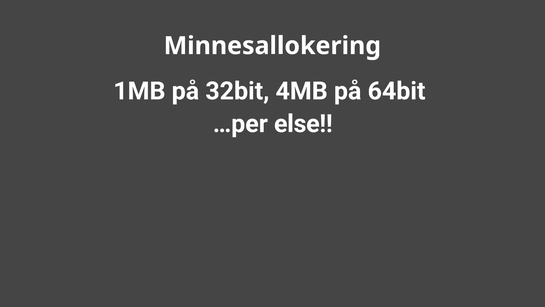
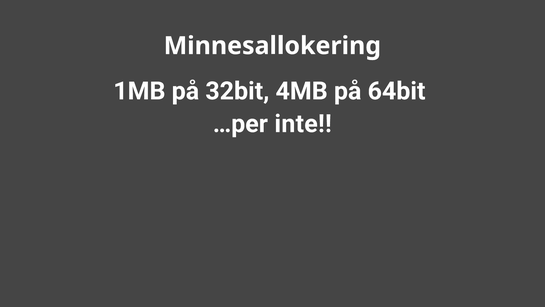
else: else -> inte (303, 124)
